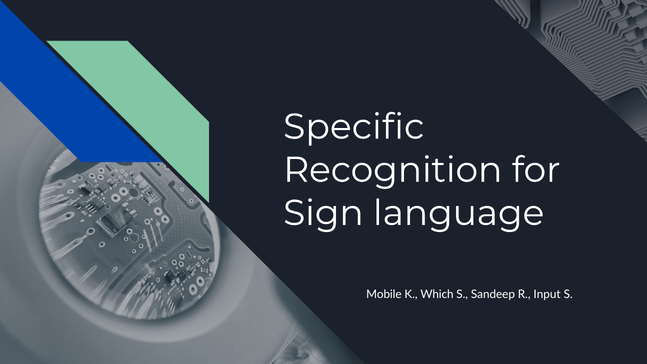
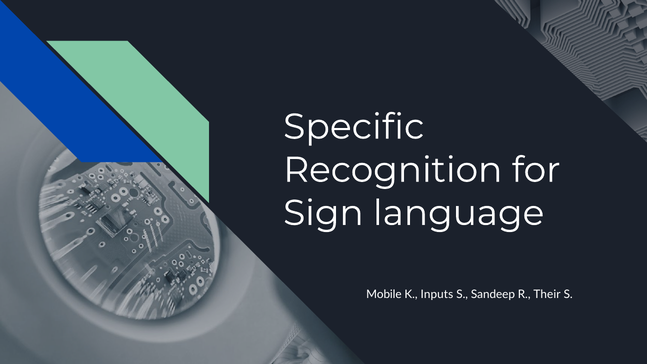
Which: Which -> Inputs (437, 294)
Input: Input -> Their (547, 294)
